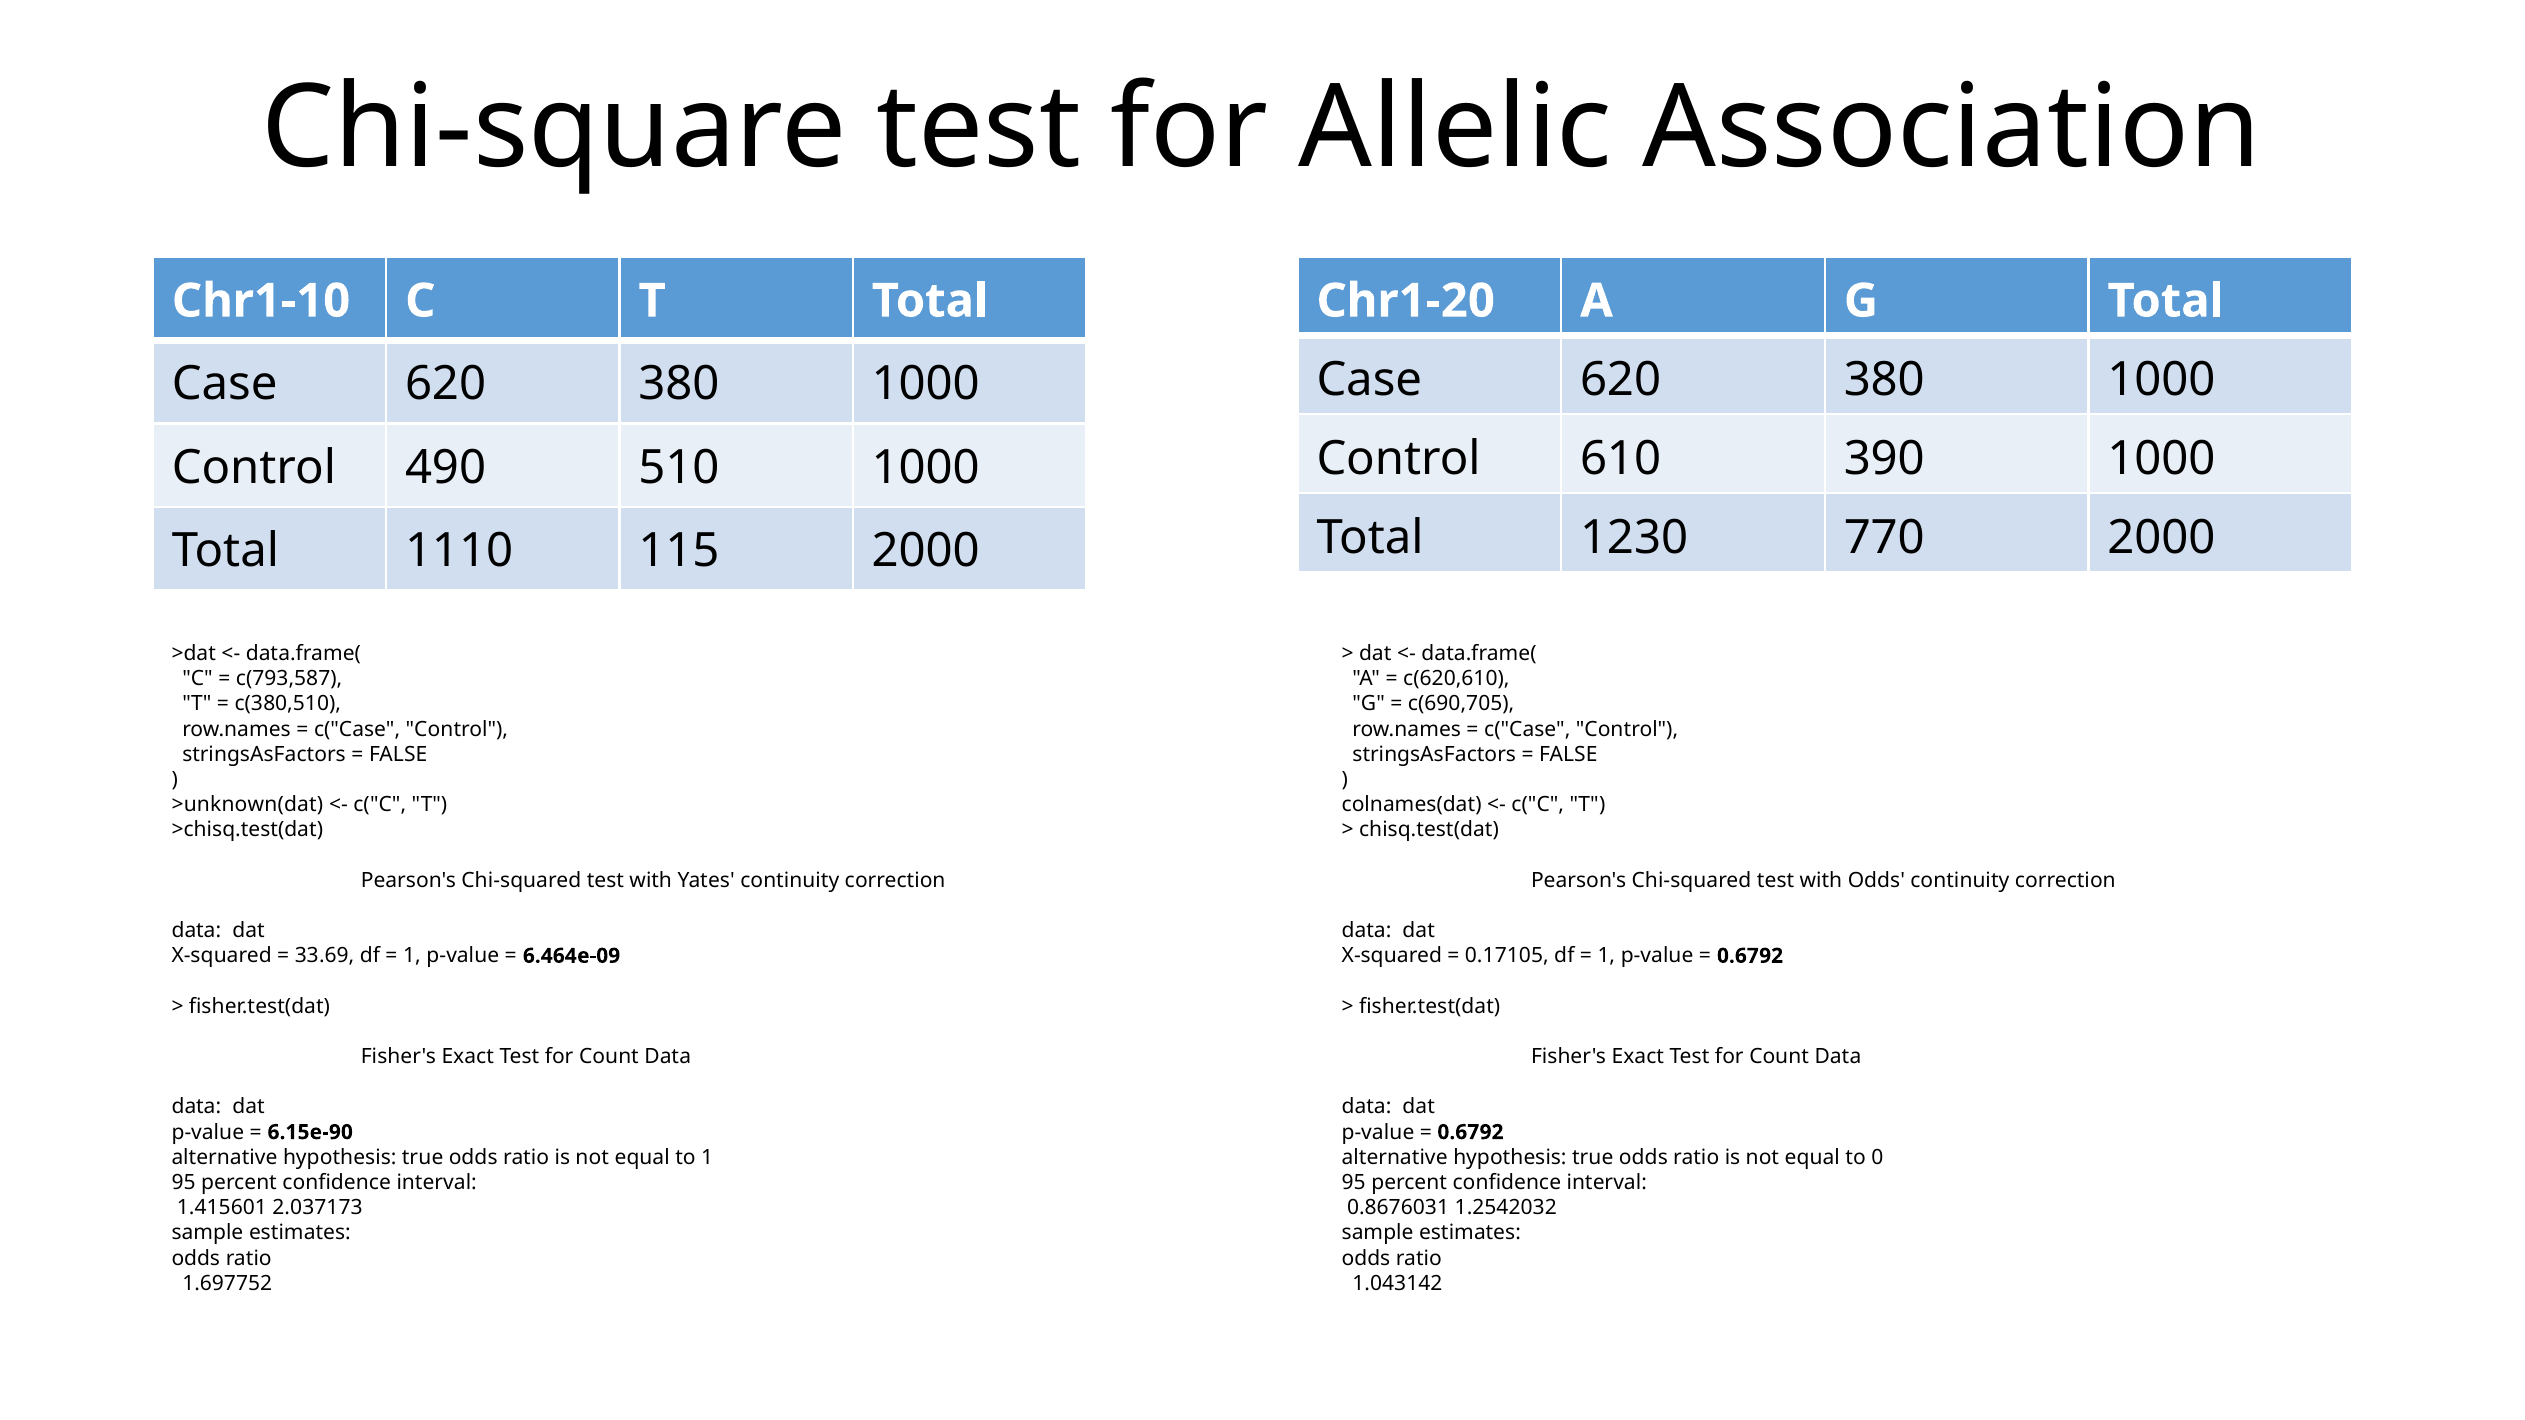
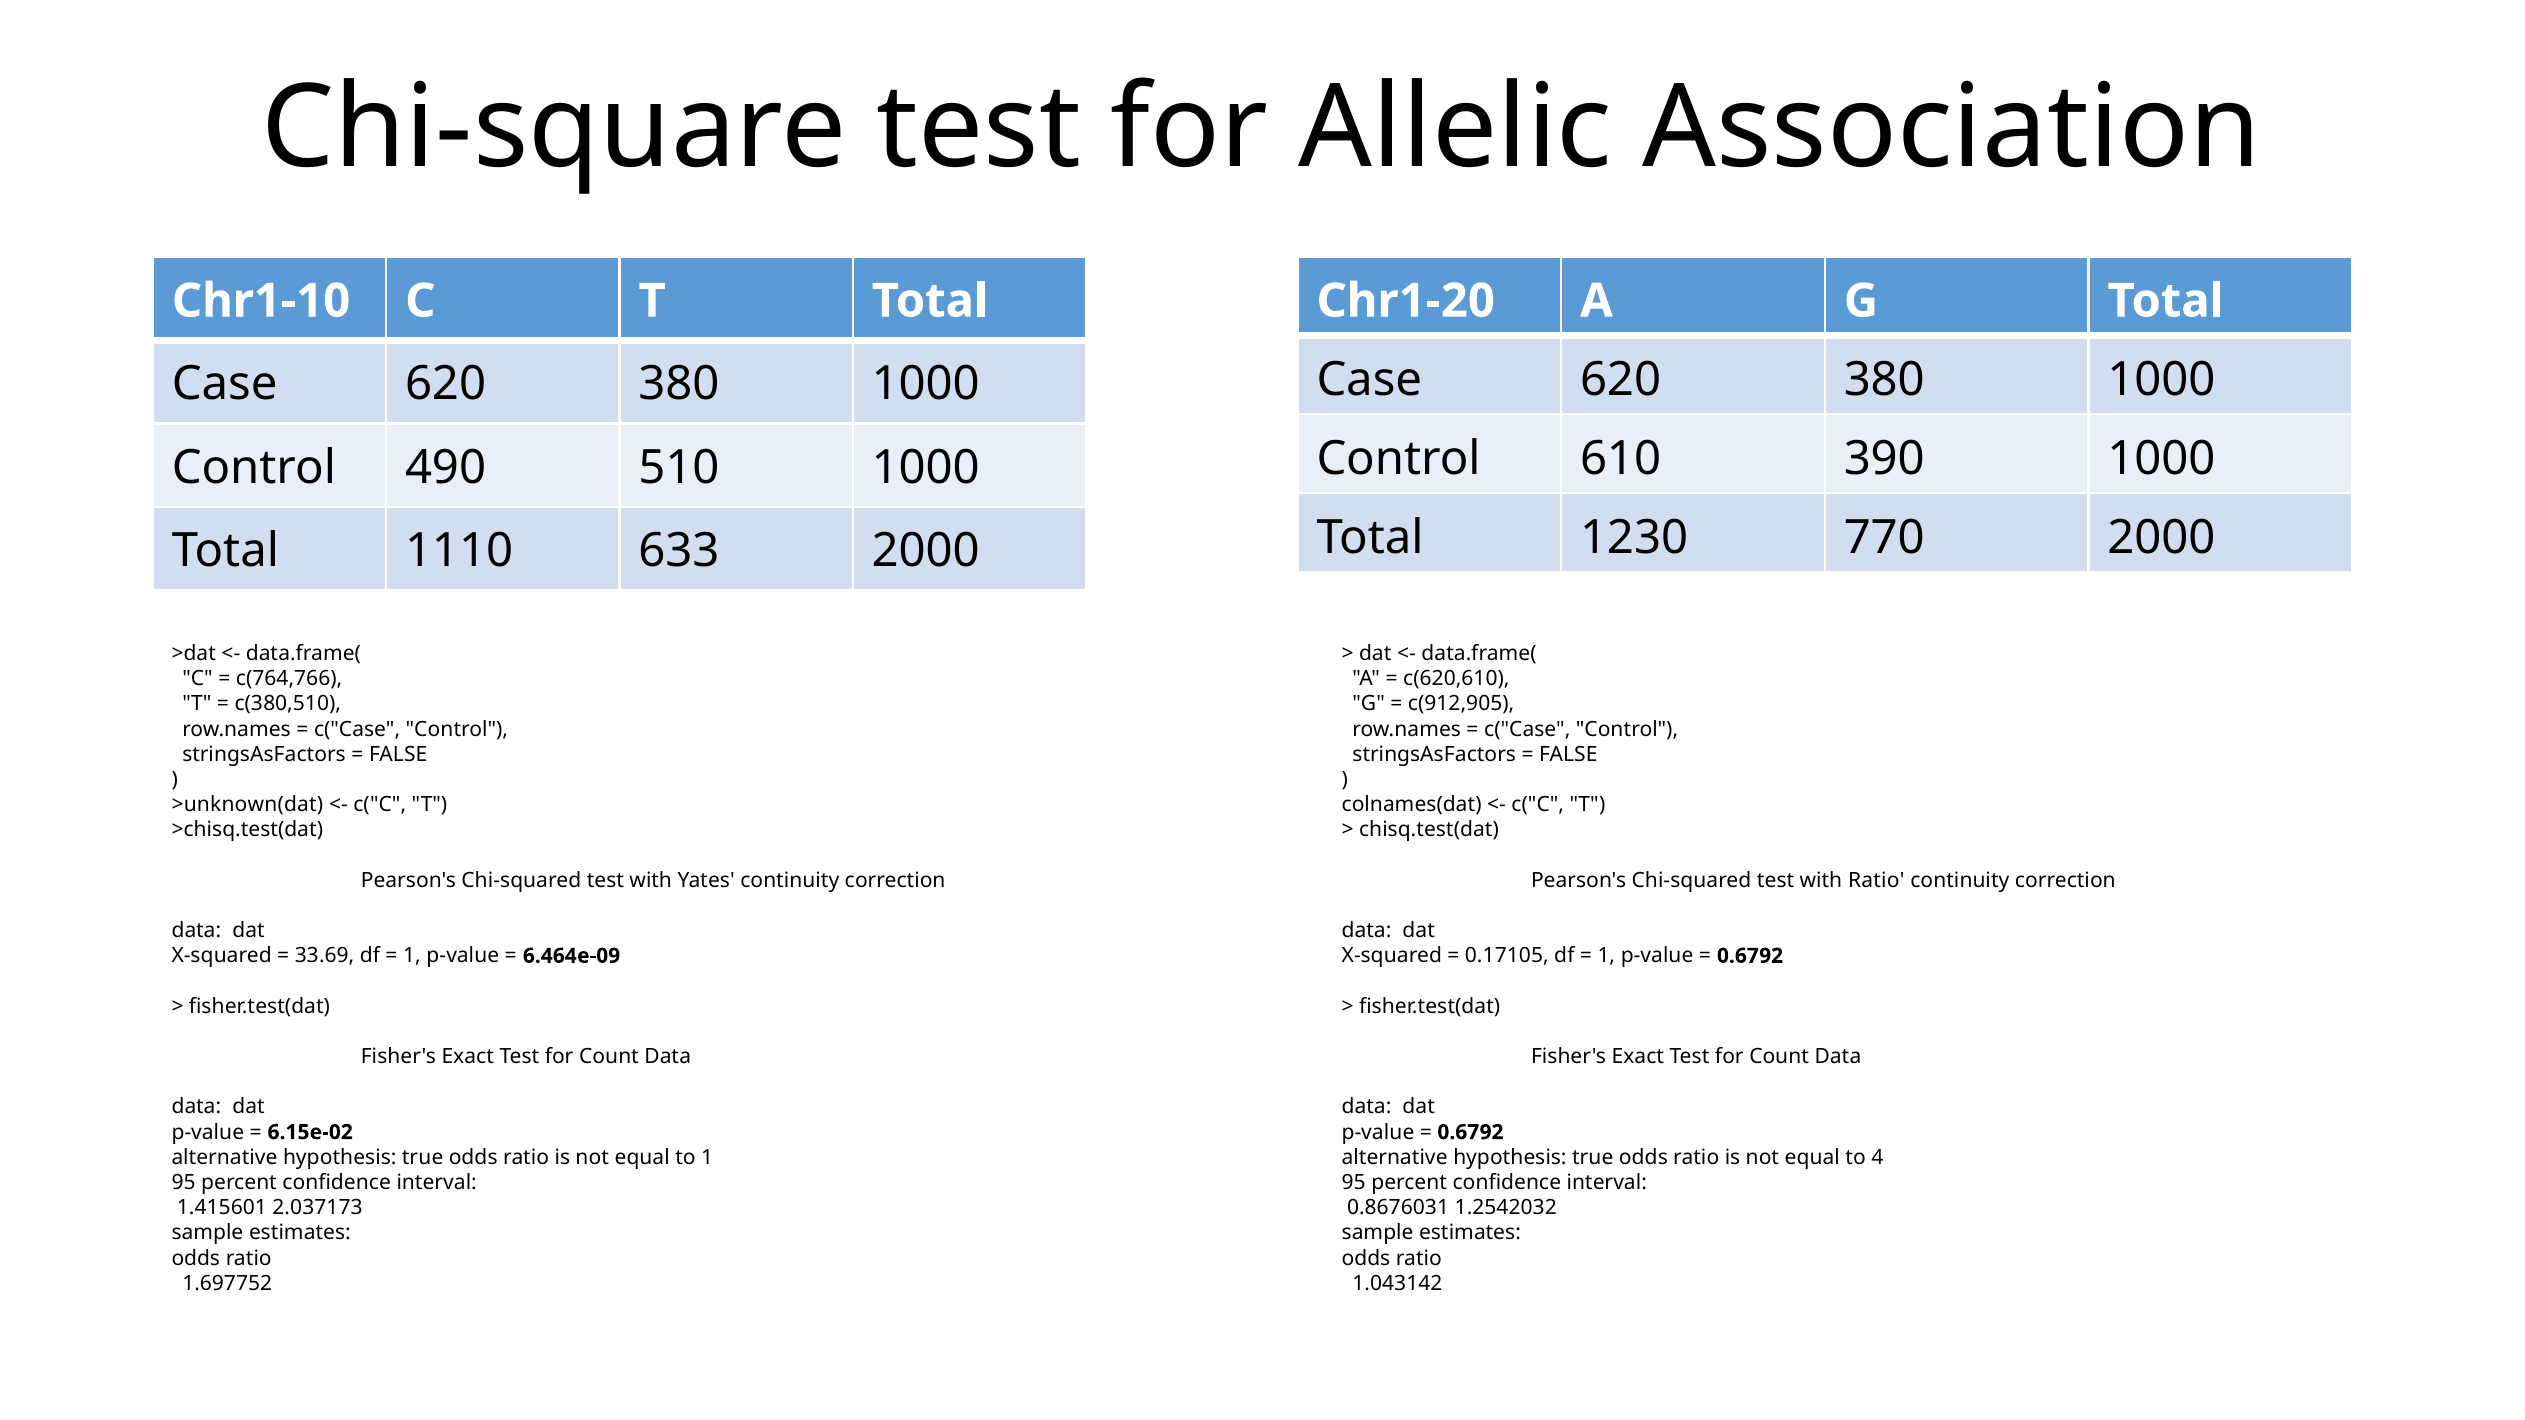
115: 115 -> 633 (679, 551)
c(793,587: c(793,587 -> c(764,766 (289, 679)
c(690,705: c(690,705 -> c(912,905 (1461, 704)
with Odds: Odds -> Ratio (1876, 880)
6.15e-90: 6.15e-90 -> 6.15e-02 (310, 1132)
0: 0 -> 4 (1877, 1158)
